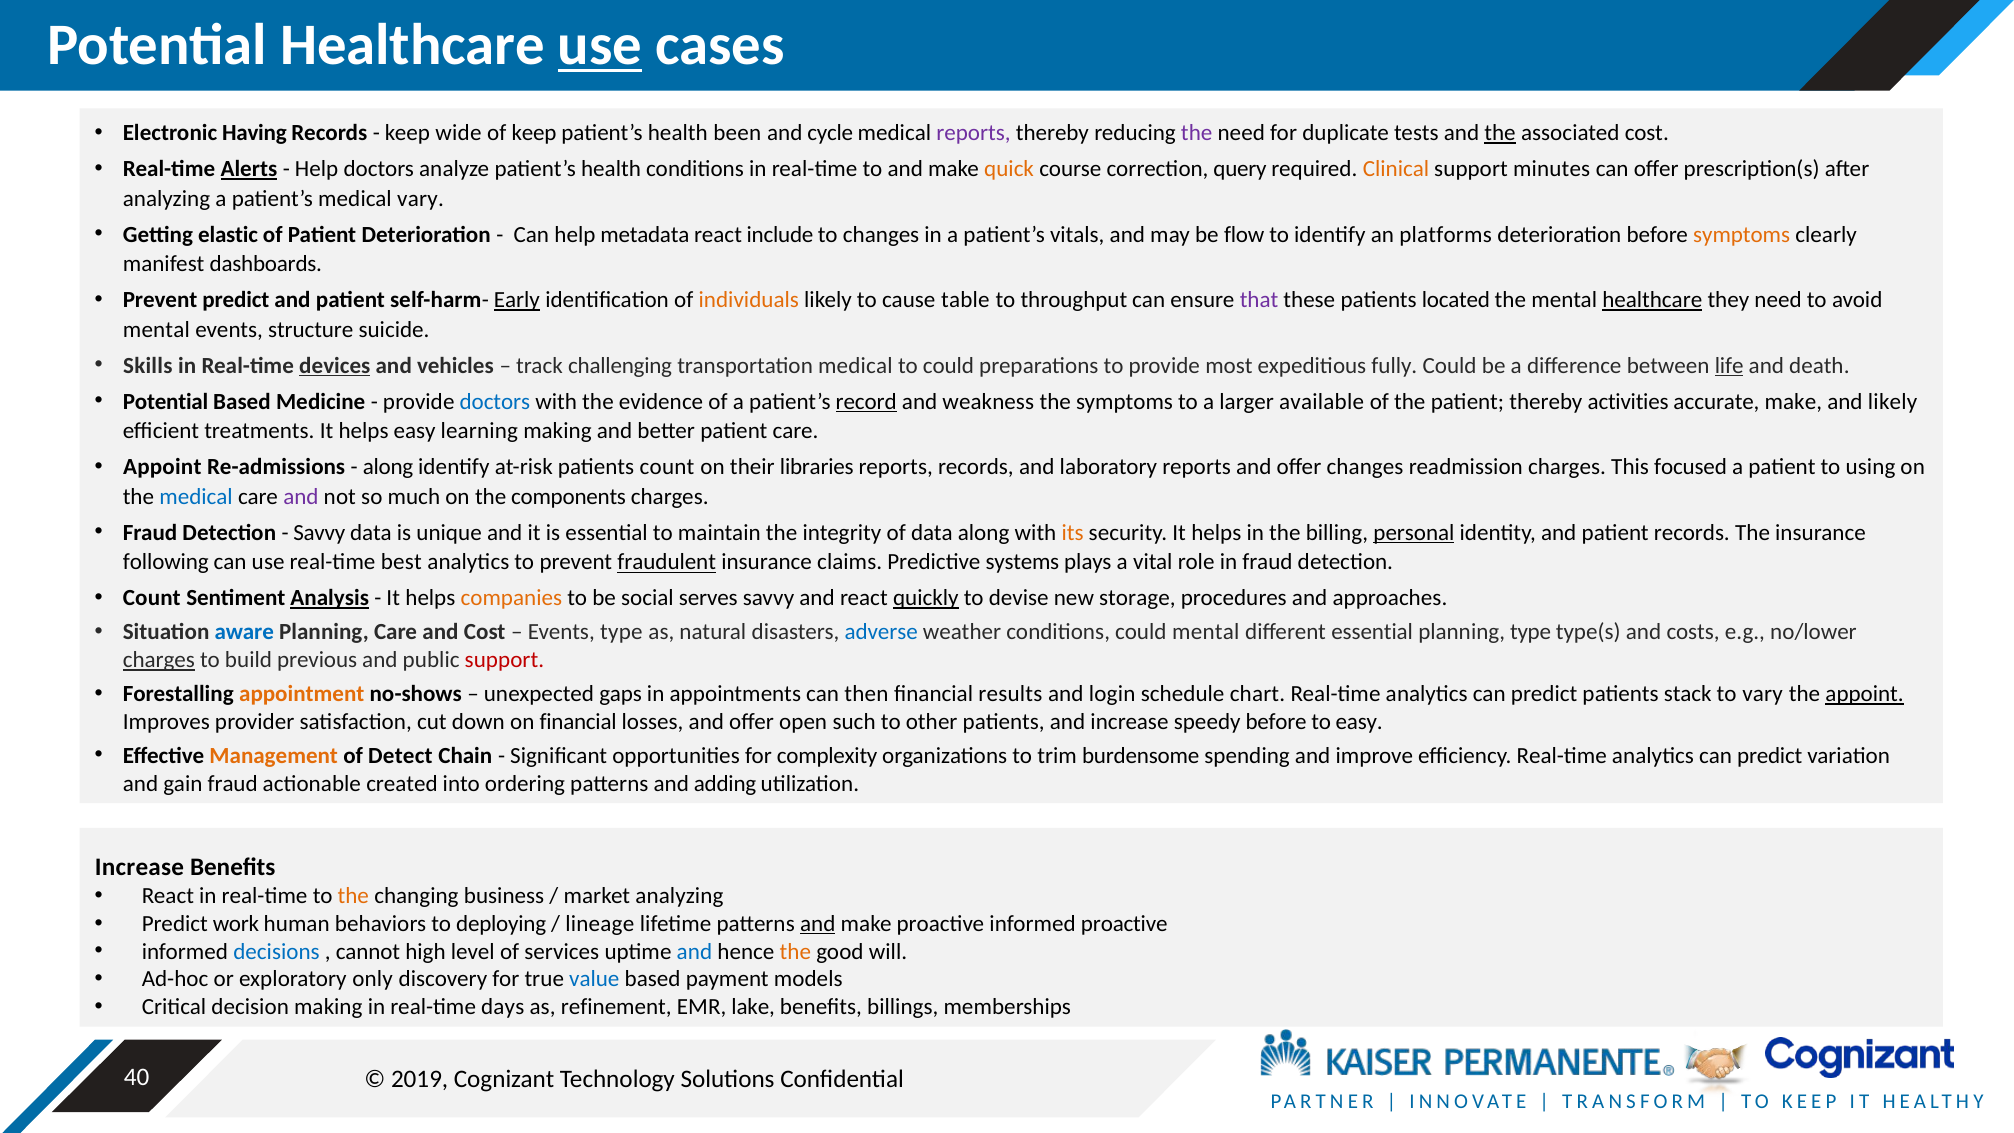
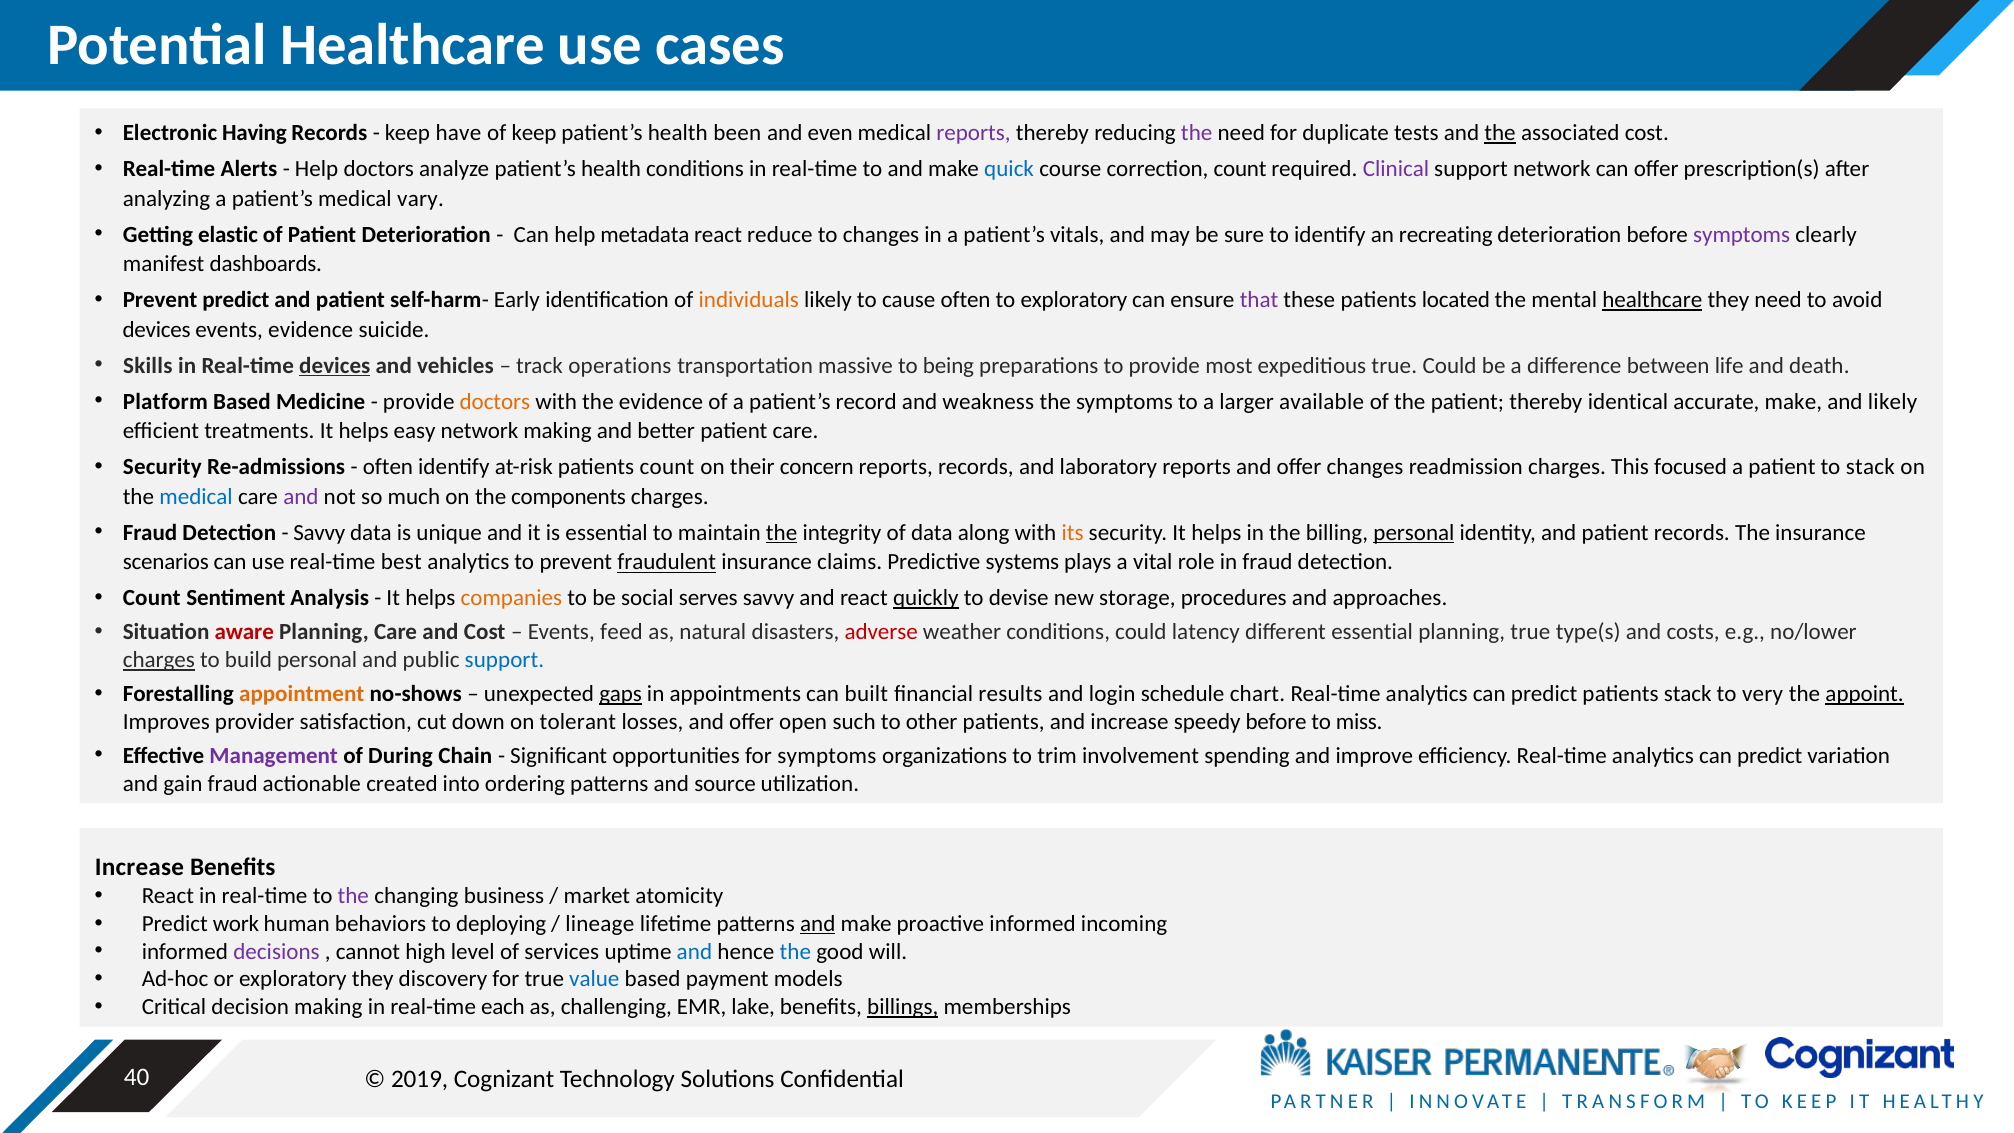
use underline: present -> none (600, 45)
wide: wide -> have (458, 133)
cycle: cycle -> even (830, 133)
Alerts underline: present -> none (249, 169)
quick colour: orange -> blue (1009, 169)
correction query: query -> count (1240, 169)
Clinical colour: orange -> purple (1396, 169)
support minutes: minutes -> network (1552, 169)
include: include -> reduce (780, 235)
flow: flow -> sure (1244, 235)
platforms: platforms -> recreating (1446, 235)
symptoms colour: orange -> purple (1742, 235)
Early underline: present -> none (517, 300)
cause table: table -> often (966, 300)
to throughput: throughput -> exploratory (1074, 300)
mental: mental -> devices (157, 330)
events structure: structure -> evidence (311, 330)
challenging: challenging -> operations (620, 366)
transportation medical: medical -> massive (855, 366)
to could: could -> being (949, 366)
expeditious fully: fully -> true (1394, 366)
life underline: present -> none (1729, 366)
Potential: Potential -> Platform (165, 402)
doctors colour: blue -> orange (495, 402)
record underline: present -> none (866, 402)
activities: activities -> identical (1628, 402)
easy learning: learning -> network (479, 431)
Appoint: Appoint -> Security (162, 467)
along: along -> often (388, 467)
libraries: libraries -> concern (817, 467)
to using: using -> stack (1870, 467)
the underline: none -> present (782, 533)
following: following -> scenarios (166, 562)
Analysis underline: present -> none (330, 598)
aware colour: blue -> red (244, 632)
Events type: type -> feed (621, 632)
adverse colour: blue -> red (881, 632)
could mental: mental -> latency (1206, 632)
planning type: type -> true (1530, 632)
build previous: previous -> personal (317, 660)
support colour: red -> blue (504, 660)
gaps underline: none -> present (621, 694)
then: then -> built (866, 694)
to vary: vary -> very (1763, 694)
on financial: financial -> tolerant (578, 722)
to easy: easy -> miss (1359, 722)
Management colour: orange -> purple (274, 756)
Detect: Detect -> During (400, 756)
for complexity: complexity -> symptoms (827, 756)
burdensome: burdensome -> involvement (1141, 756)
adding: adding -> source (725, 783)
the colour: orange -> purple (353, 896)
market analyzing: analyzing -> atomicity (679, 896)
informed proactive: proactive -> incoming (1124, 924)
decisions colour: blue -> purple (277, 951)
the colour: orange -> blue (795, 951)
exploratory only: only -> they (373, 979)
days: days -> each (503, 1007)
refinement: refinement -> challenging (616, 1007)
billings underline: none -> present (903, 1007)
